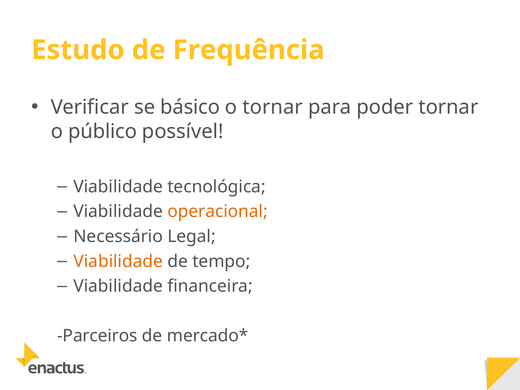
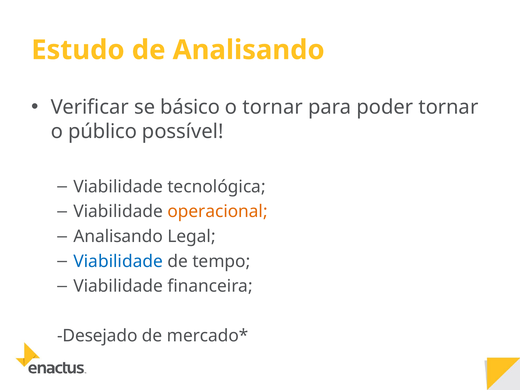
de Frequência: Frequência -> Analisando (249, 50)
Necessário: Necessário -> Analisando (118, 236)
Viabilidade colour: orange -> blue (118, 261)
Parceiros: Parceiros -> Desejado (97, 336)
